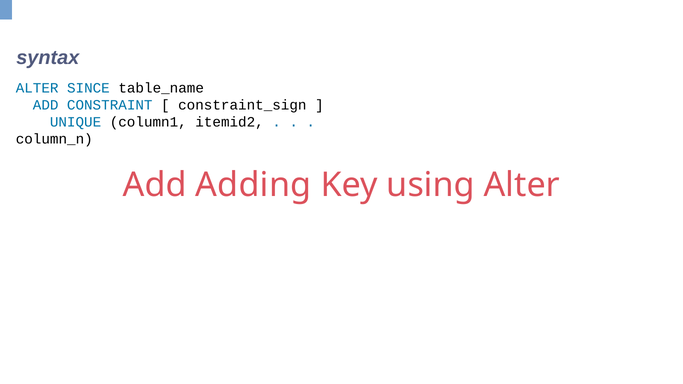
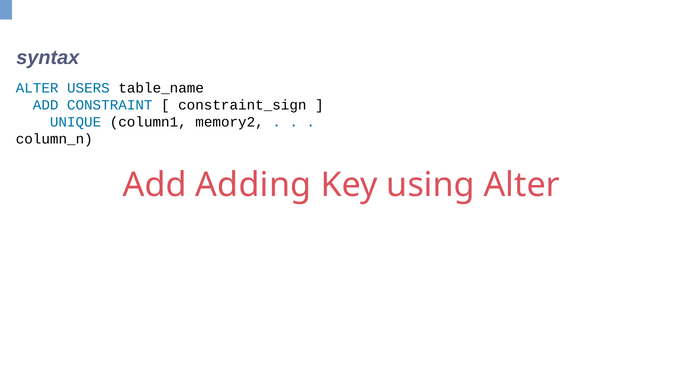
SINCE: SINCE -> USERS (88, 88)
itemid2: itemid2 -> memory2 (230, 122)
